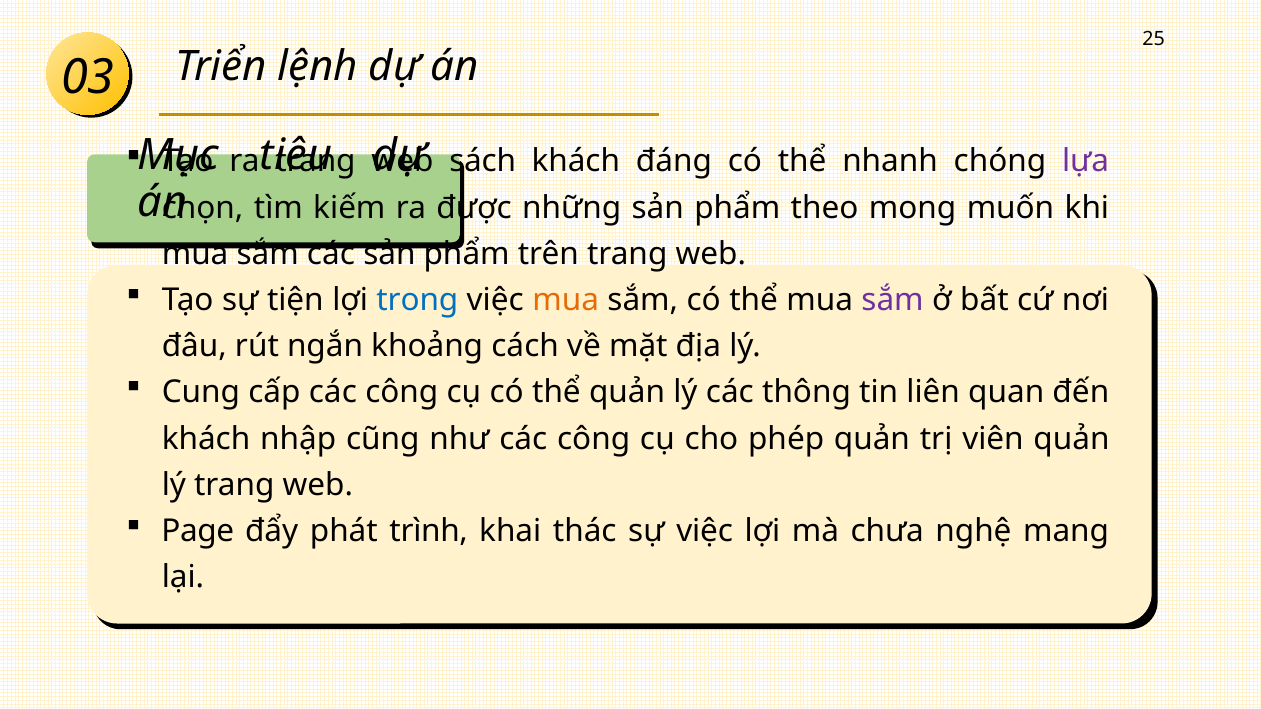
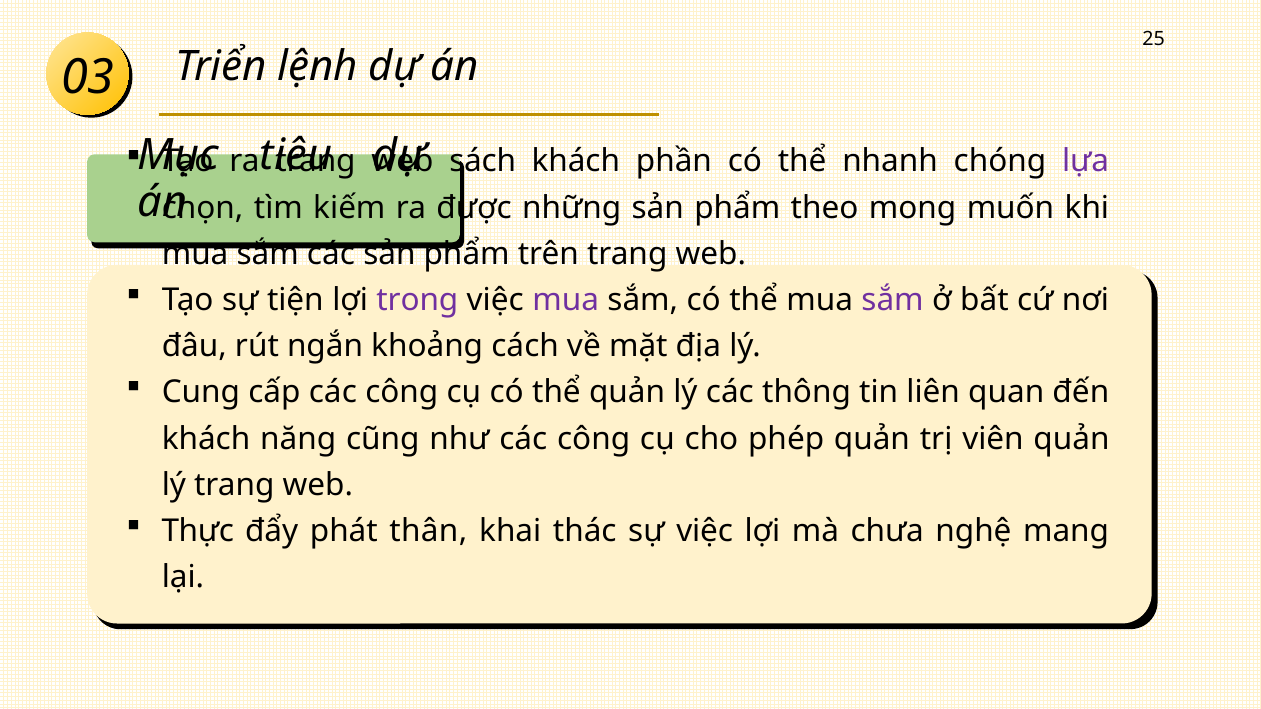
đáng: đáng -> phần (674, 162)
trong colour: blue -> purple (417, 300)
mua colour: orange -> purple (566, 300)
nhập: nhập -> năng (298, 439)
Page: Page -> Thực (198, 531)
trình: trình -> thân (428, 531)
